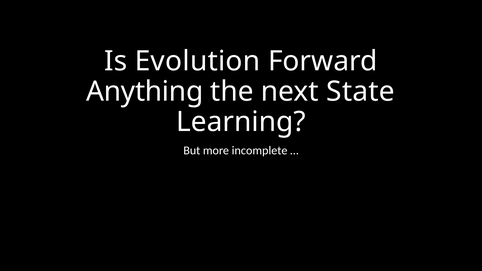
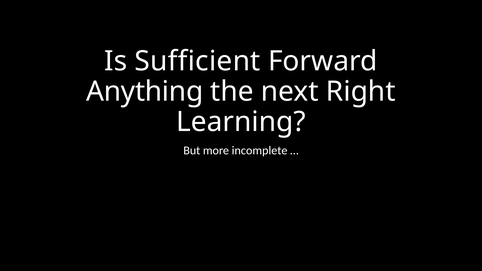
Evolution: Evolution -> Sufficient (198, 61)
State: State -> Right (361, 92)
